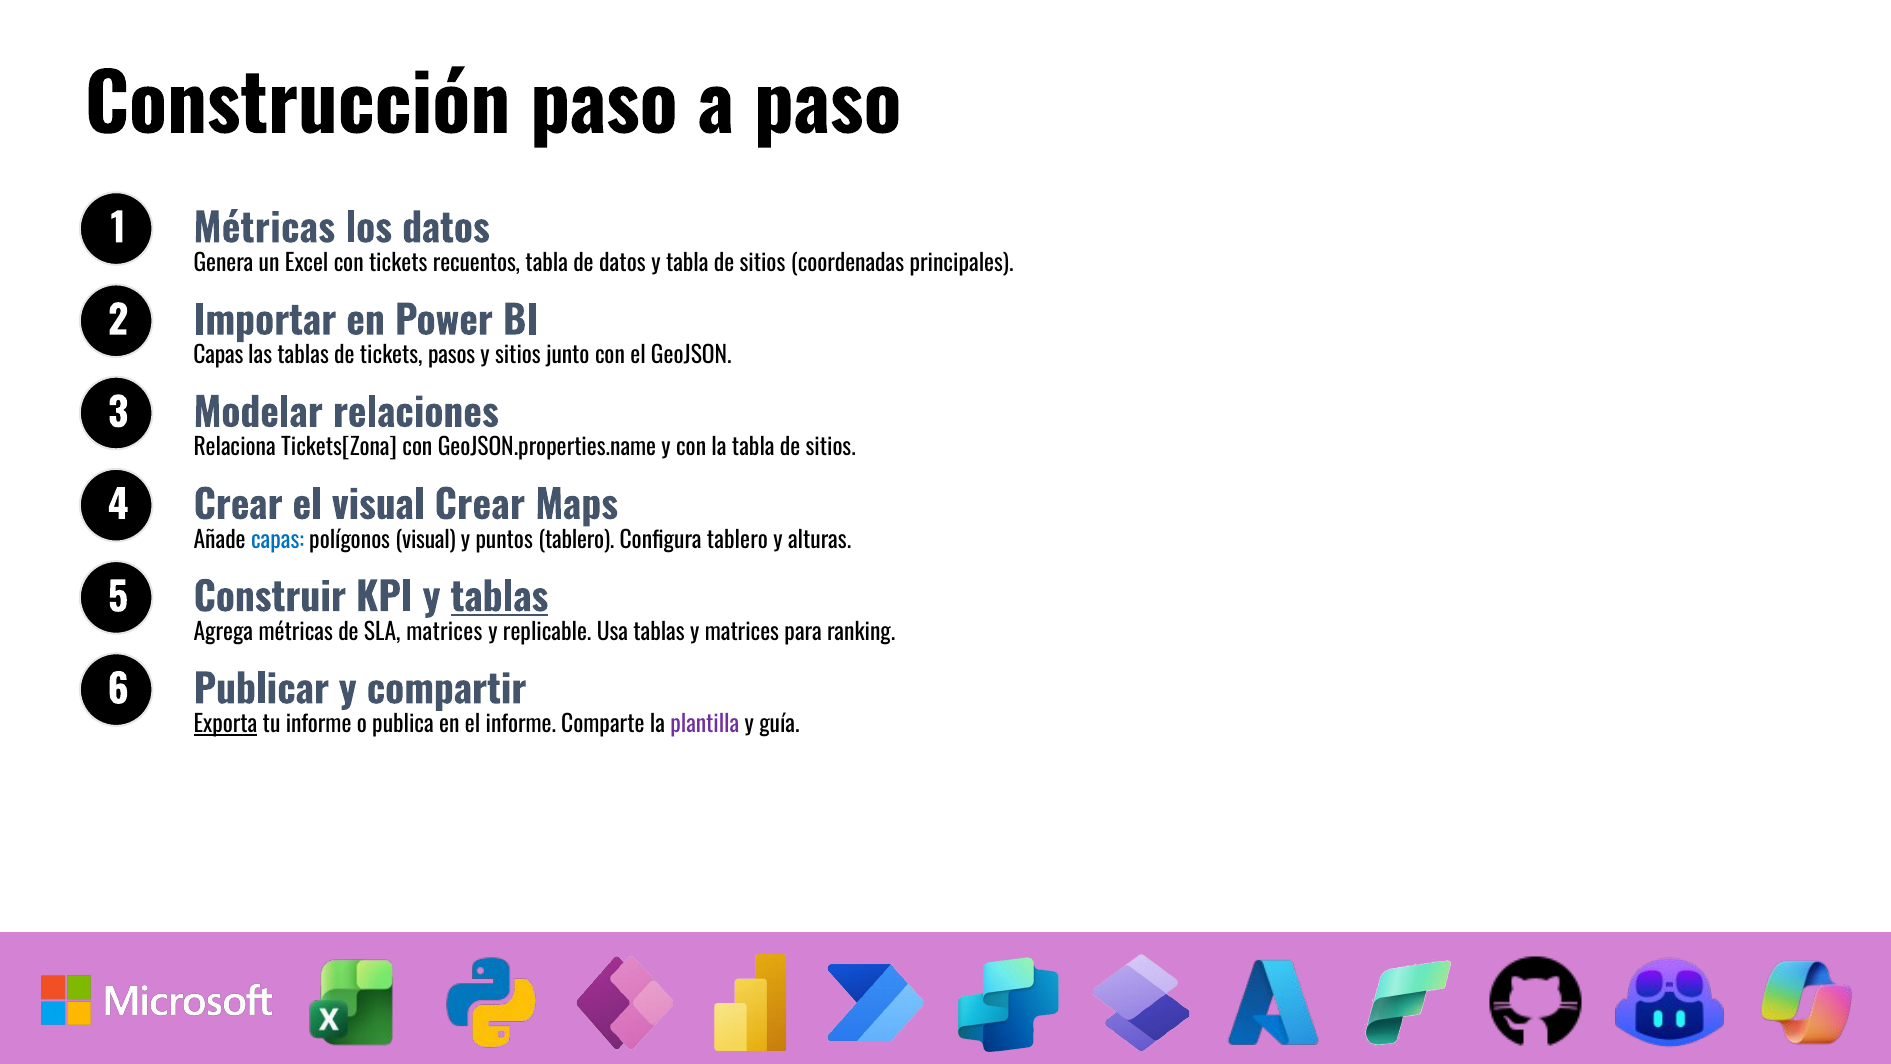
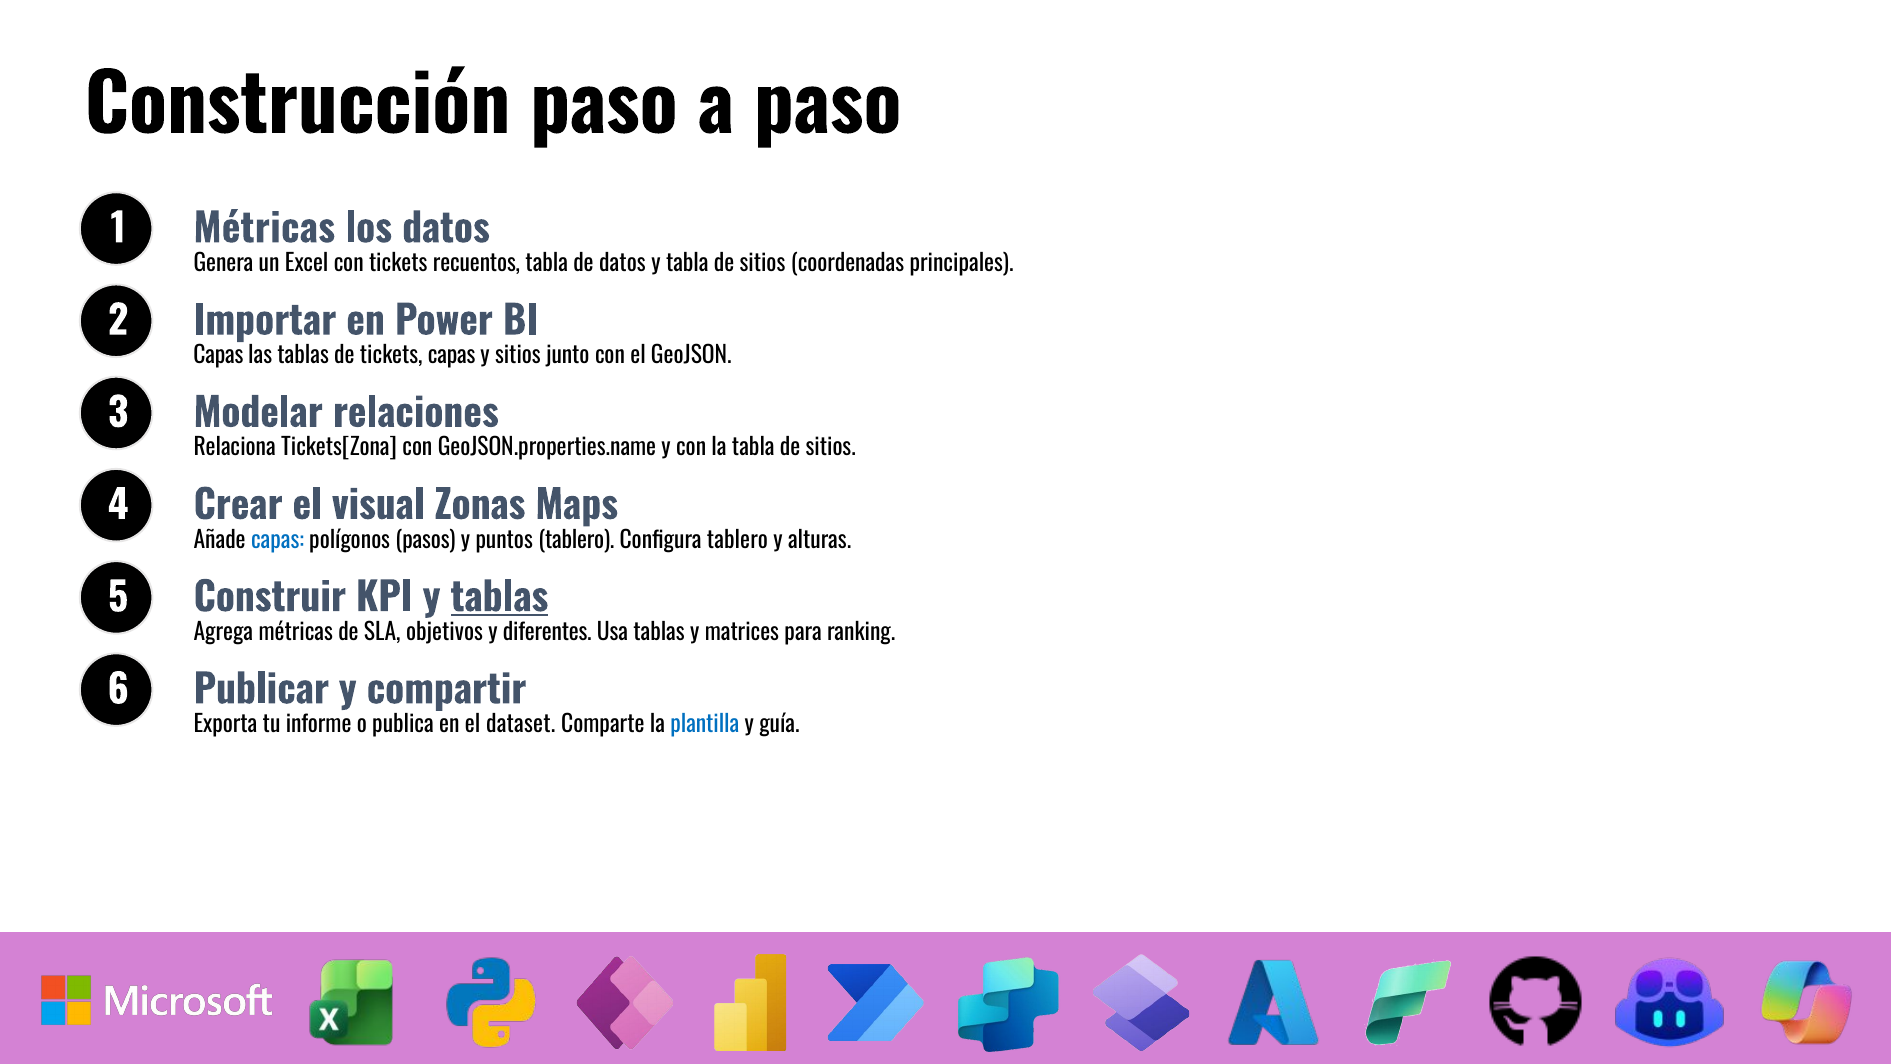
tickets pasos: pasos -> capas (452, 356)
visual Crear: Crear -> Zonas (480, 506)
polígonos visual: visual -> pasos (425, 540)
SLA matrices: matrices -> objetivos (444, 632)
replicable: replicable -> diferentes (547, 632)
Exporta underline: present -> none (225, 724)
el informe: informe -> dataset (521, 724)
plantilla colour: purple -> blue (705, 724)
